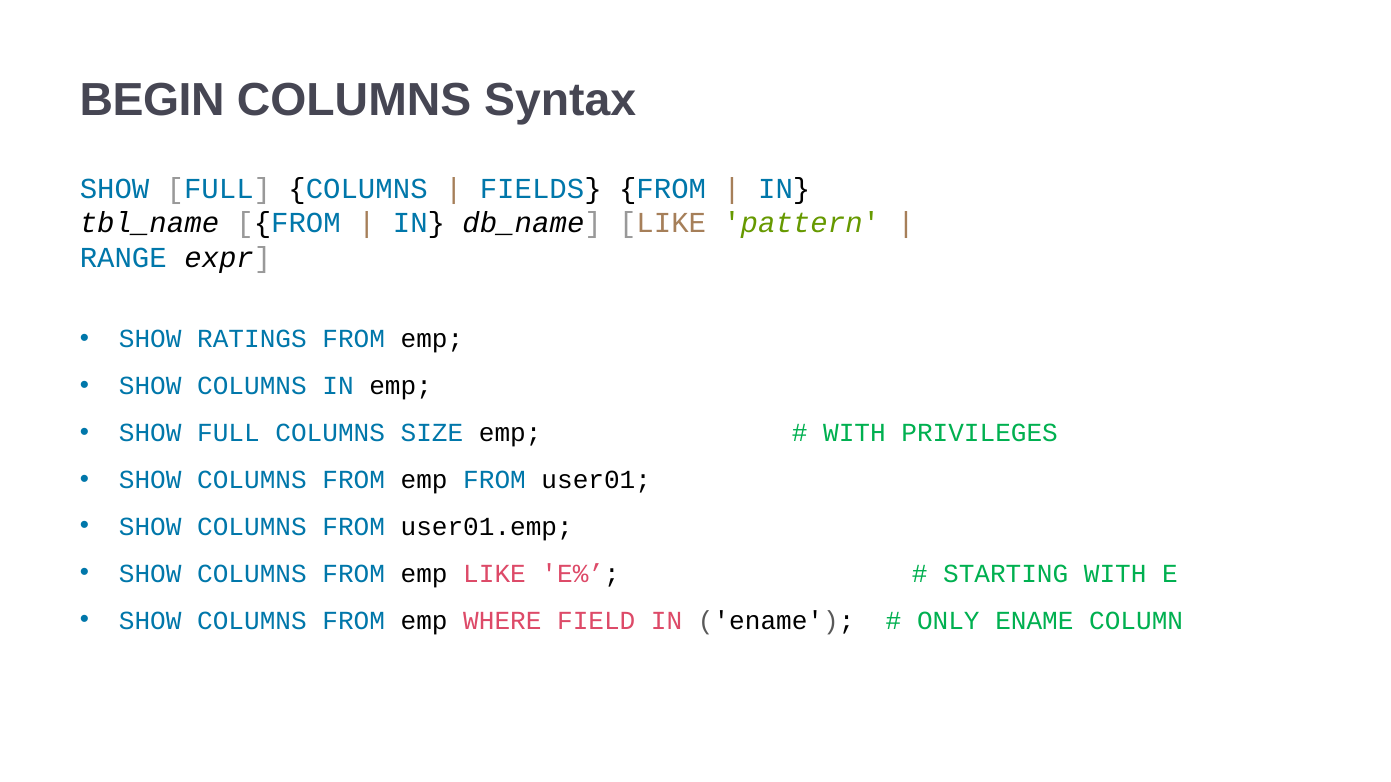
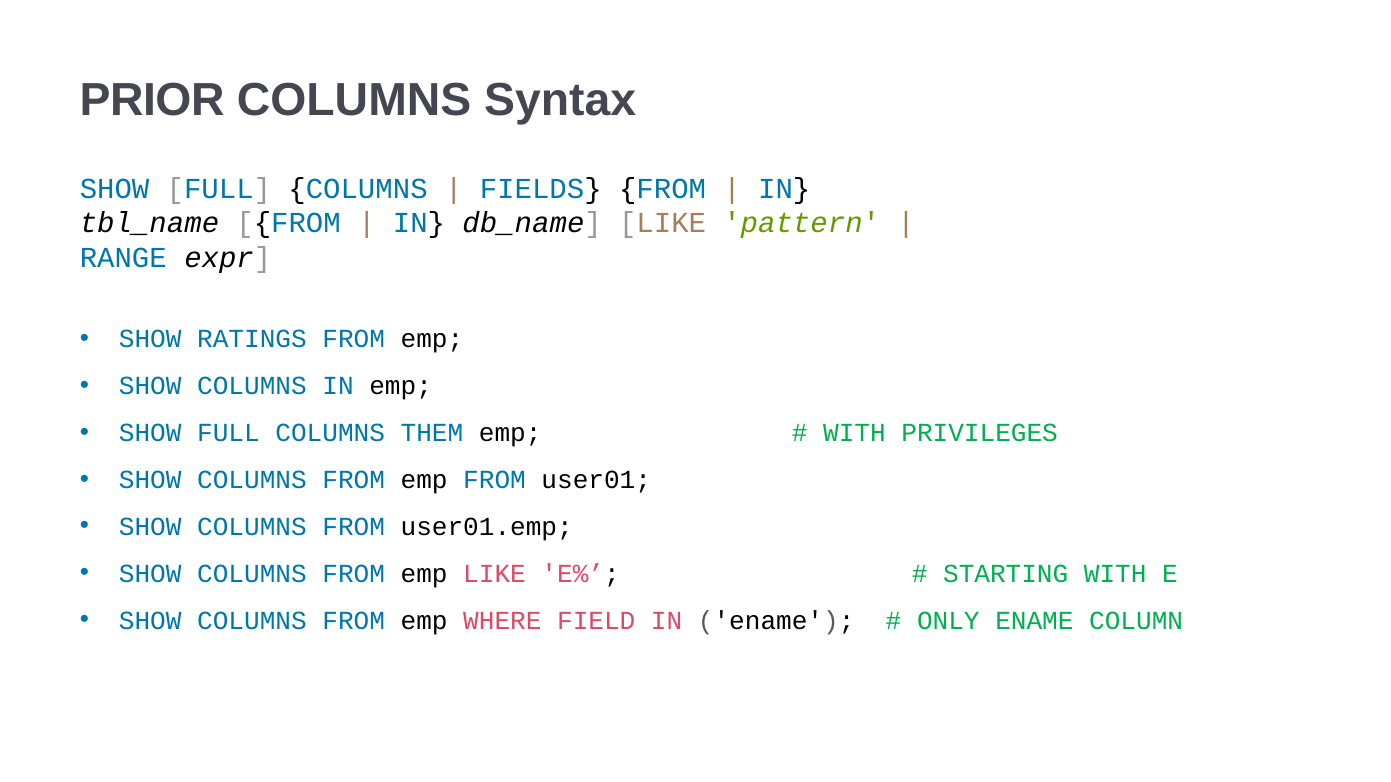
BEGIN: BEGIN -> PRIOR (152, 101)
SIZE: SIZE -> THEM (432, 433)
